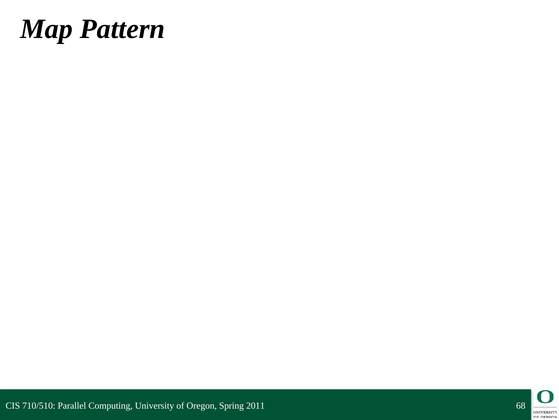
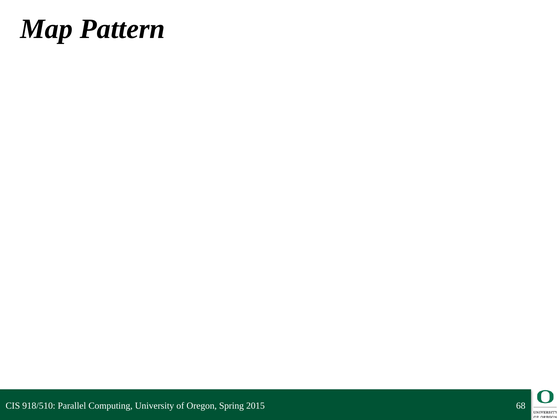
710/510: 710/510 -> 918/510 (39, 405)
2011: 2011 -> 2015 (256, 405)
